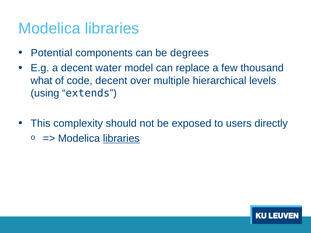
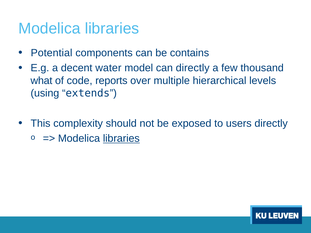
degrees: degrees -> contains (190, 53)
can replace: replace -> directly (193, 68)
code decent: decent -> reports (111, 81)
